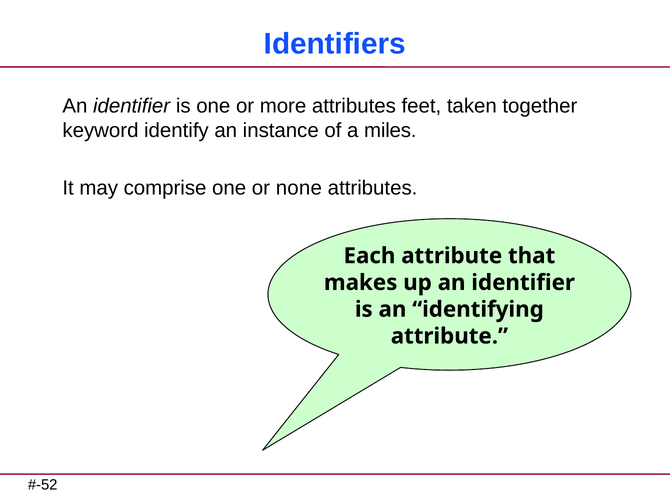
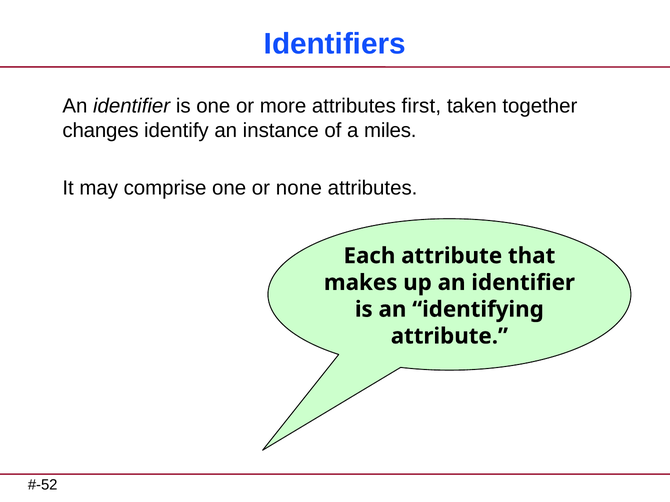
feet: feet -> first (421, 106)
keyword: keyword -> changes (101, 131)
